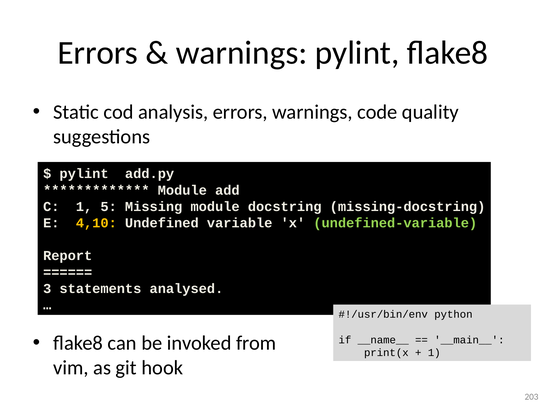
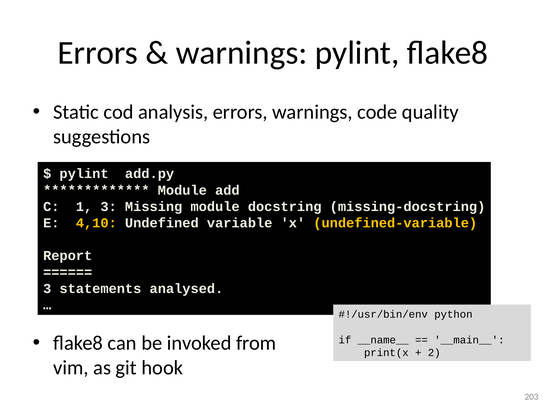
1 5: 5 -> 3 (109, 206)
undefined-variable colour: light green -> yellow (395, 223)
1: 1 -> 2 (434, 352)
